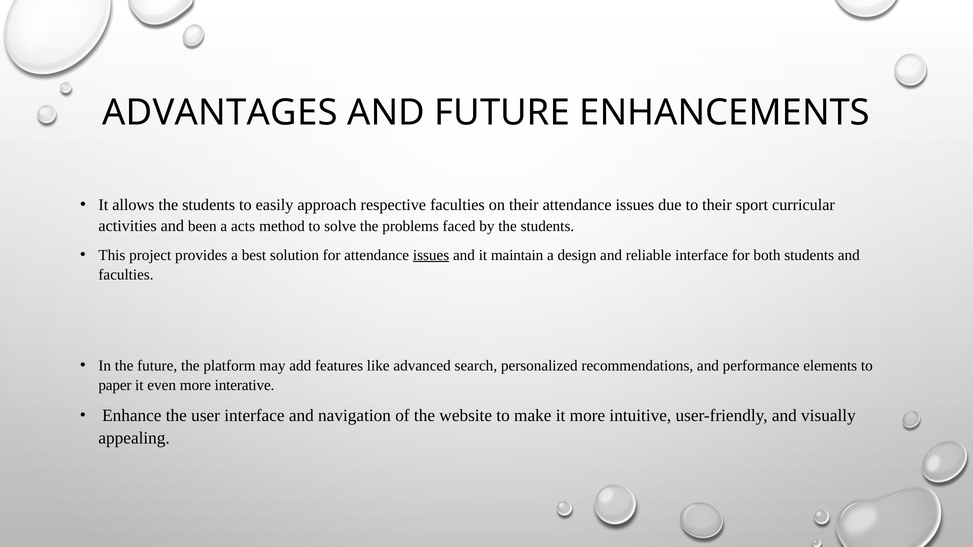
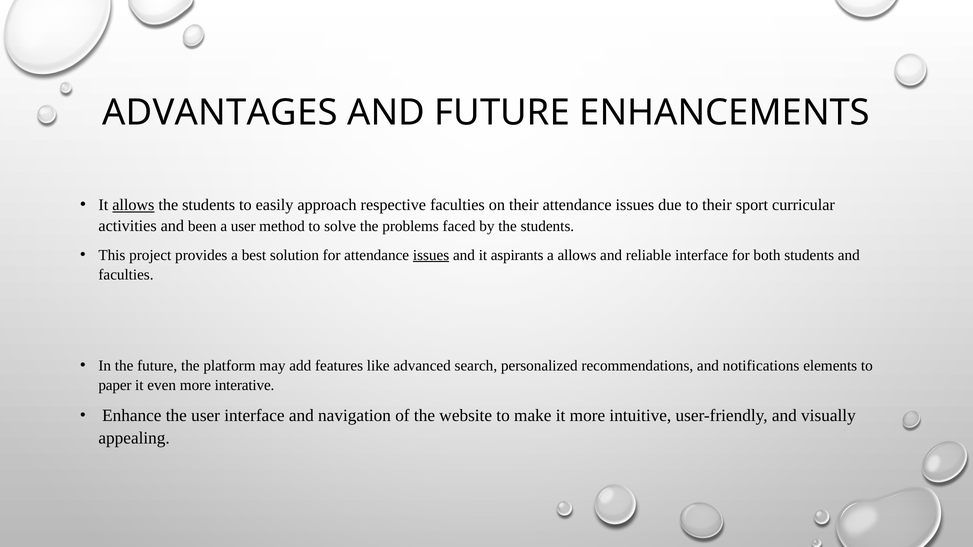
allows underline: none -> present (133, 205)
a acts: acts -> user (243, 226)
maintain: maintain -> aspirants (517, 255)
a design: design -> allows (577, 255)
performance: performance -> notifications (761, 366)
